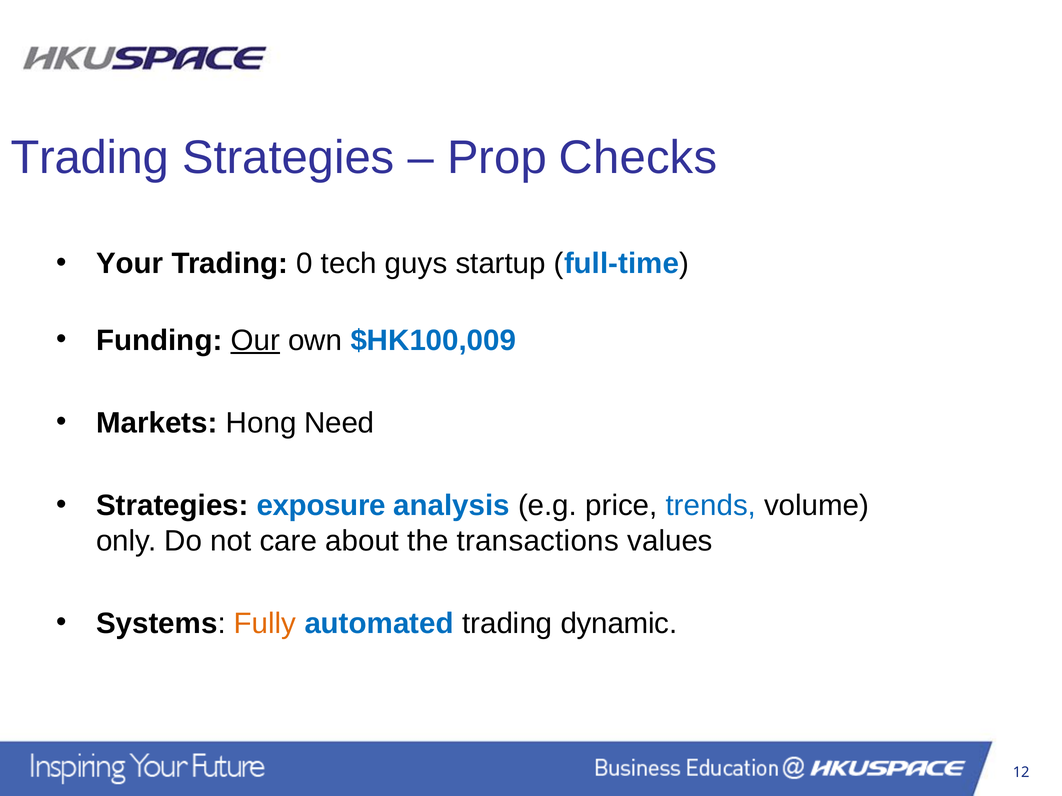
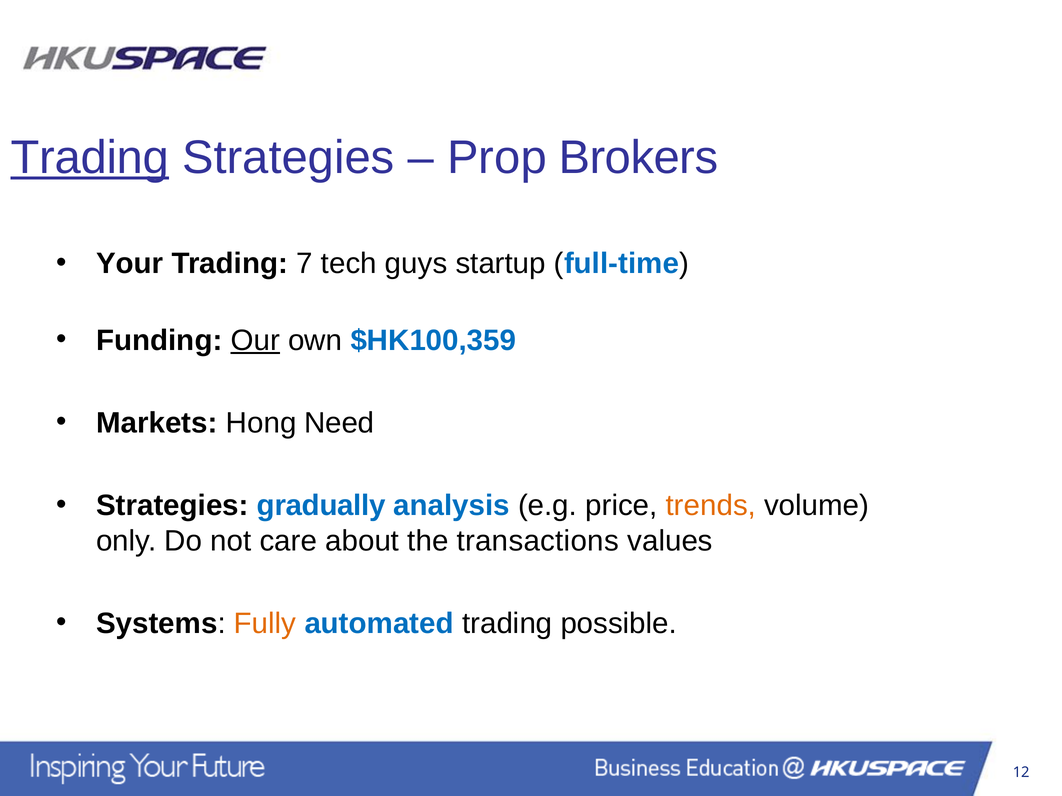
Trading underline: none -> present (90, 158)
Checks: Checks -> Brokers (638, 158)
0: 0 -> 7 (305, 264)
$HK100,009: $HK100,009 -> $HK100,359 (433, 341)
exposure: exposure -> gradually (321, 506)
trends colour: blue -> orange (711, 506)
dynamic: dynamic -> possible (619, 624)
